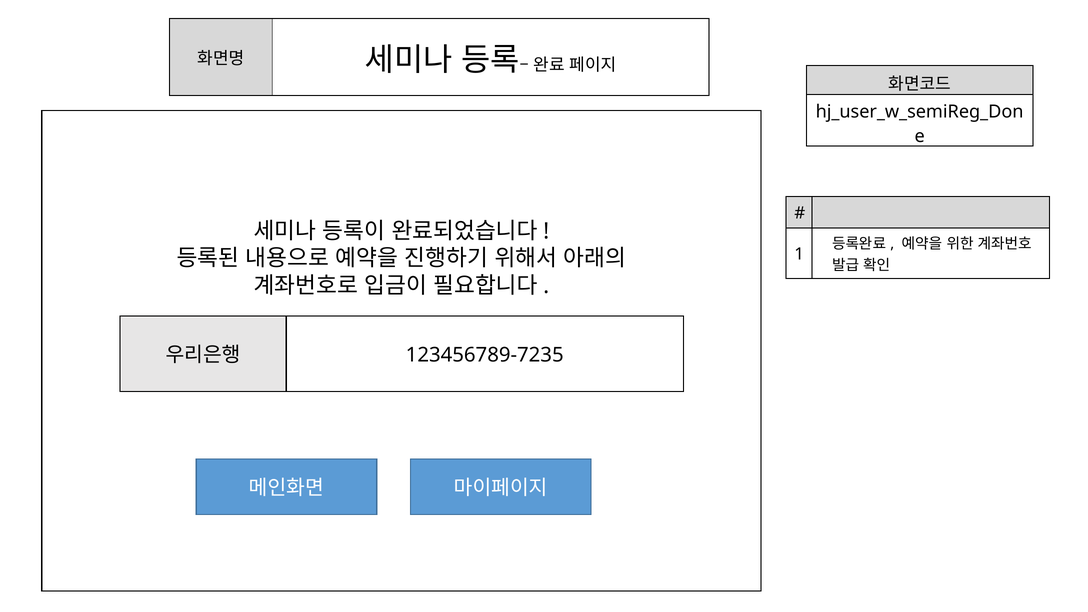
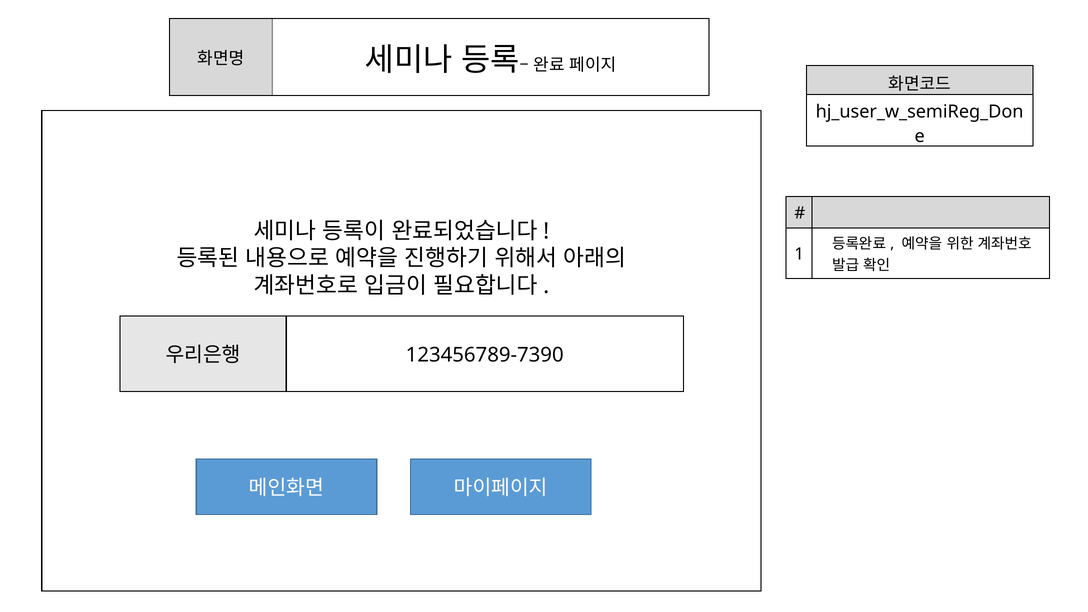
123456789-7235: 123456789-7235 -> 123456789-7390 (485, 355)
